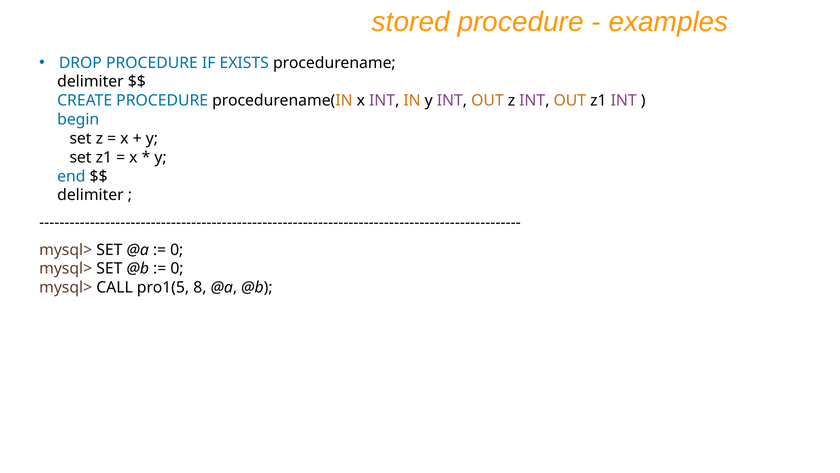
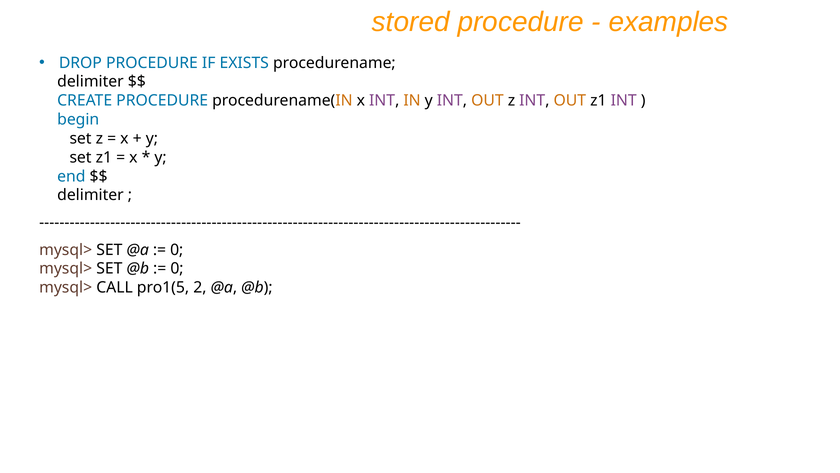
8: 8 -> 2 (200, 287)
